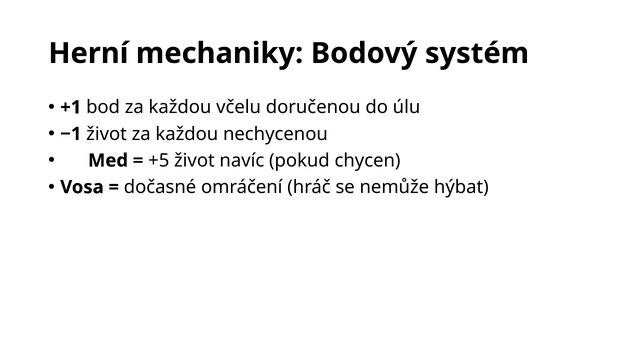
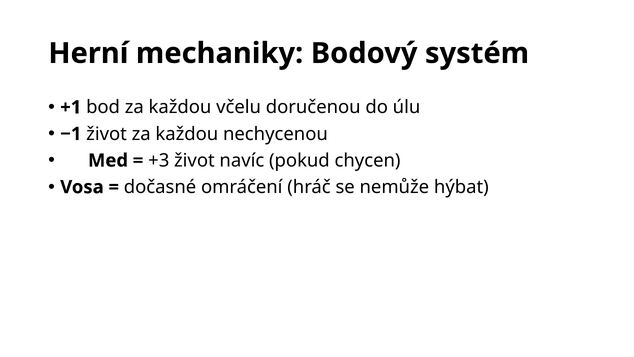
+5: +5 -> +3 (159, 160)
